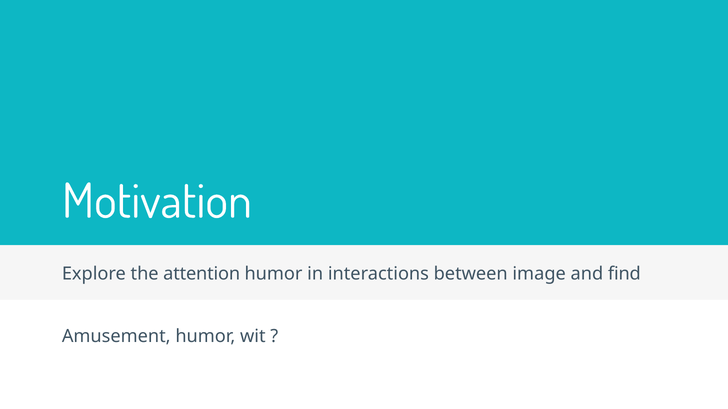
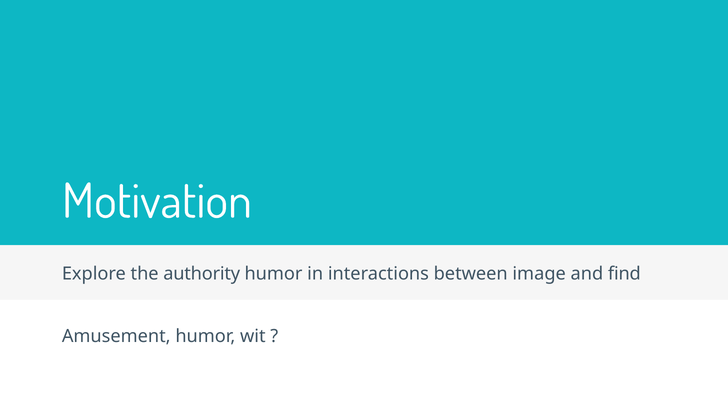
attention: attention -> authority (202, 274)
